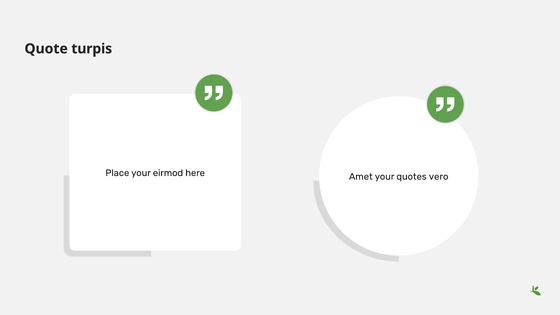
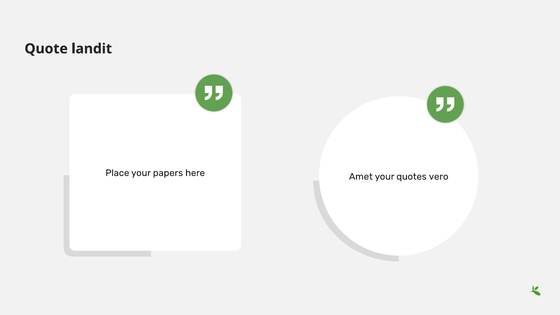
turpis: turpis -> landit (92, 49)
eirmod: eirmod -> papers (168, 173)
